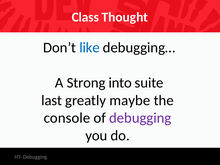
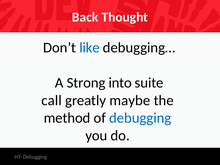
Class: Class -> Back (85, 17)
last: last -> call (52, 100)
console: console -> method (67, 118)
debugging colour: purple -> blue (140, 118)
